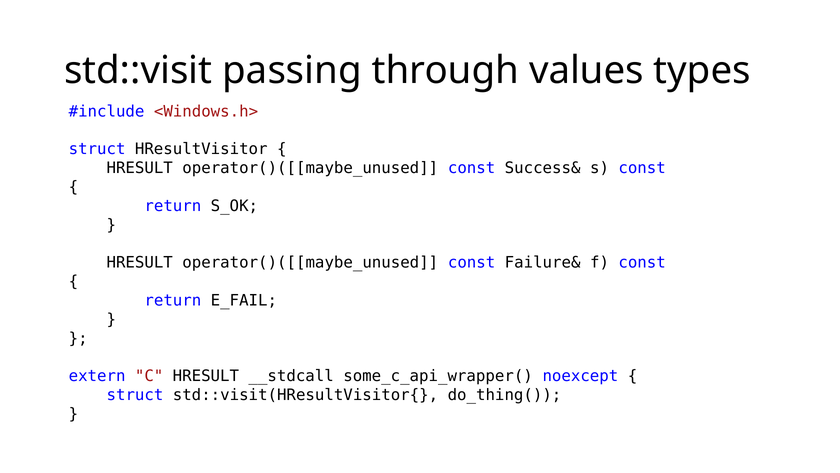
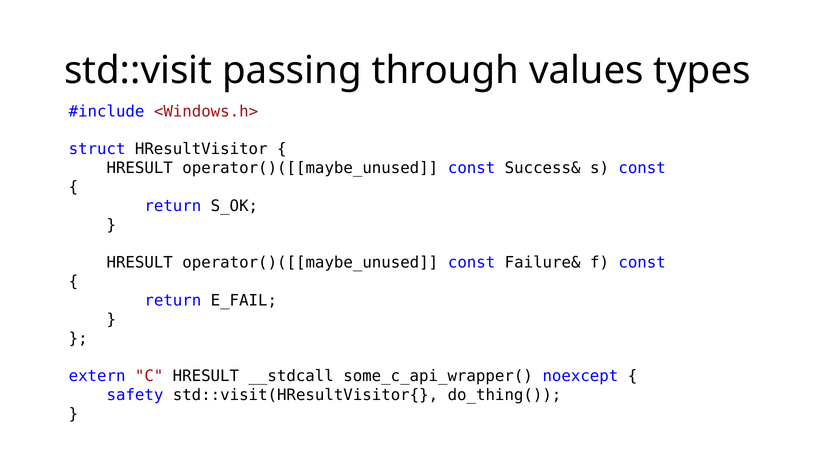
struct: struct -> safety (135, 395)
